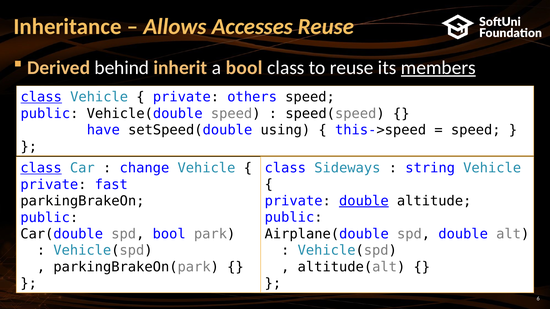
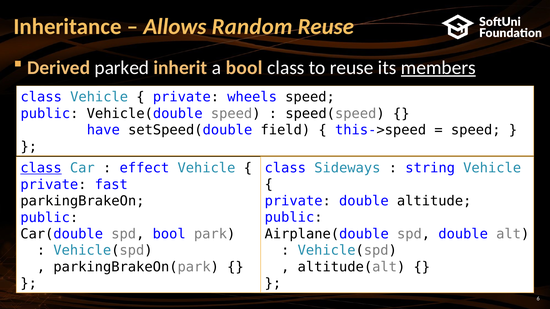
Accesses: Accesses -> Random (252, 27)
behind: behind -> parked (122, 68)
class underline: present -> none (41, 97)
others: others -> wheels (252, 97)
using: using -> field (285, 130)
change: change -> effect (144, 168)
double underline: present -> none (364, 201)
